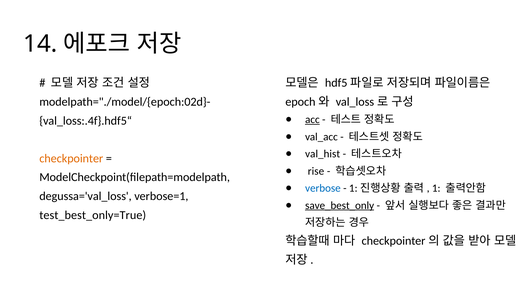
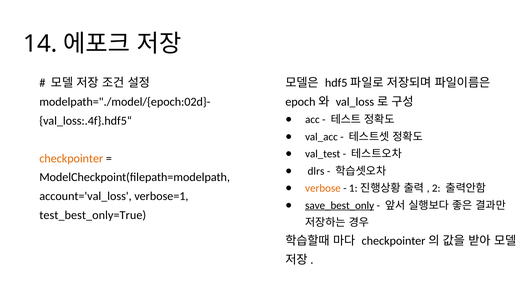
acc underline: present -> none (312, 120)
val_hist: val_hist -> val_test (323, 154)
rise: rise -> dlrs (316, 171)
verbose colour: blue -> orange (323, 188)
1: 1 -> 2 (436, 188)
degussa='val_loss: degussa='val_loss -> account='val_loss (85, 196)
